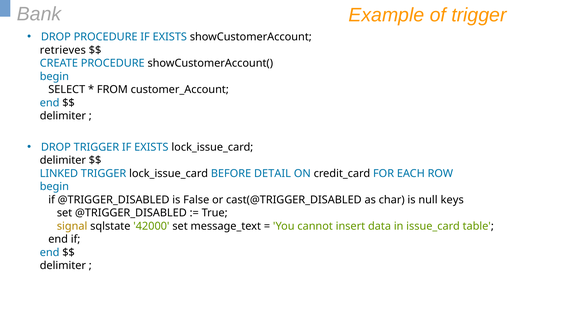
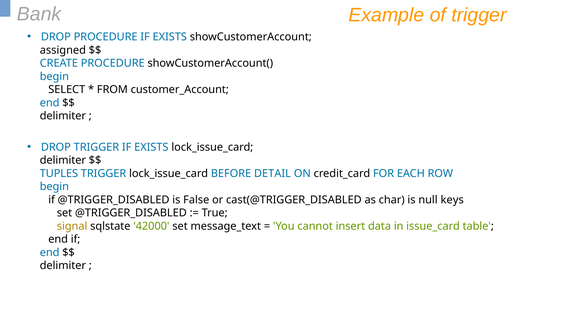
retrieves: retrieves -> assigned (63, 50)
LINKED: LINKED -> TUPLES (59, 173)
